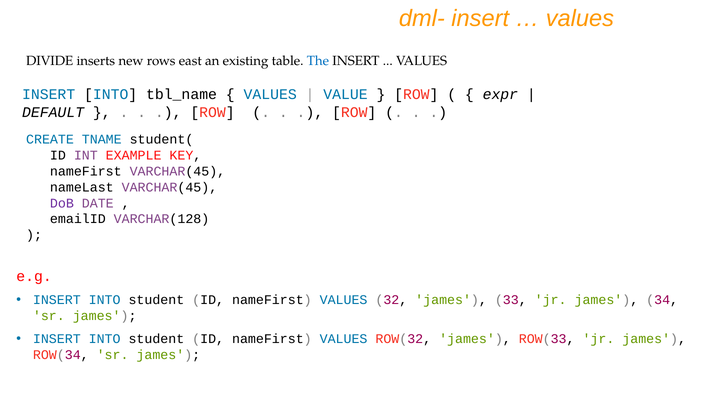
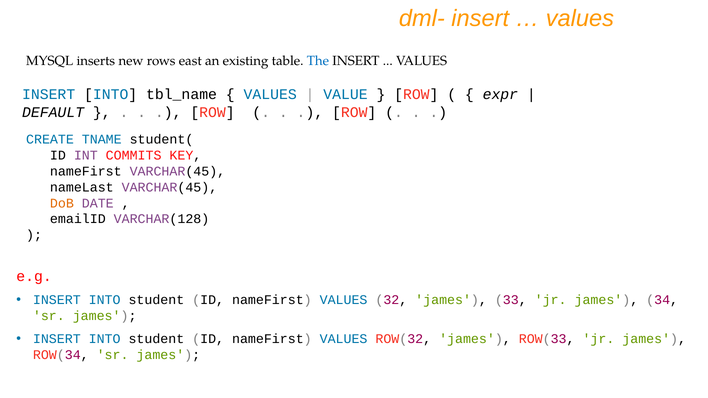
DIVIDE: DIVIDE -> MYSQL (50, 61)
EXAMPLE: EXAMPLE -> COMMITS (134, 155)
DoB colour: purple -> orange (62, 203)
